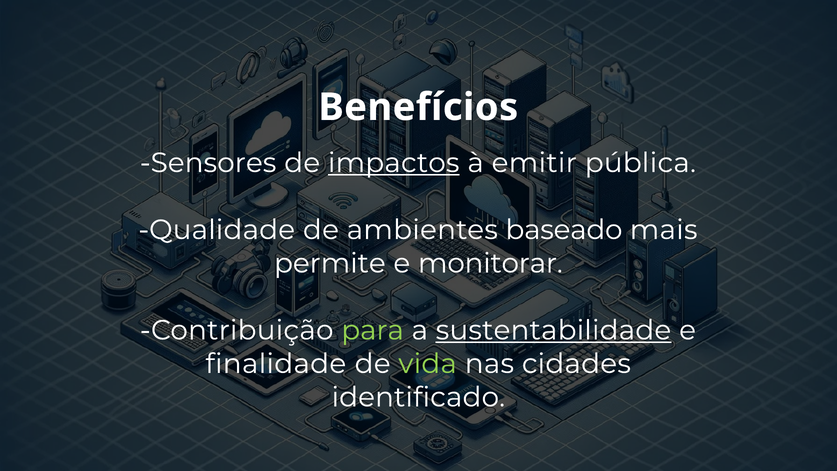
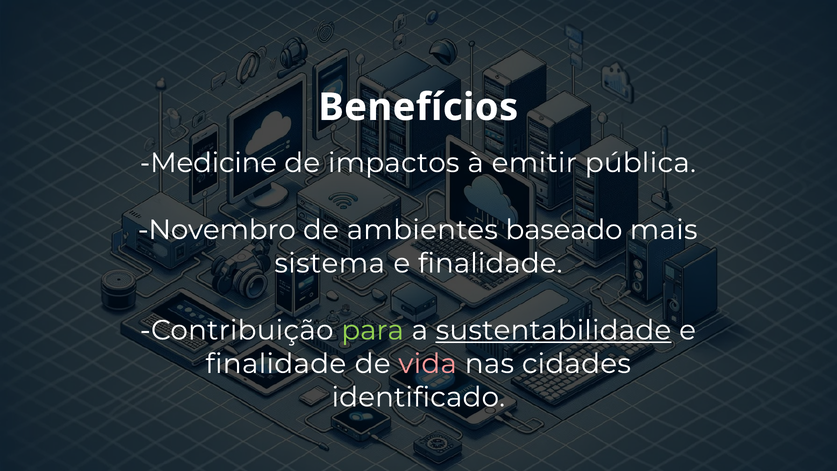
Sensores: Sensores -> Medicine (208, 163)
impactos underline: present -> none (394, 163)
Qualidade: Qualidade -> Novembro (217, 230)
permite: permite -> sistema (330, 263)
monitorar: monitorar -> finalidade (490, 263)
vida colour: light green -> pink (428, 364)
